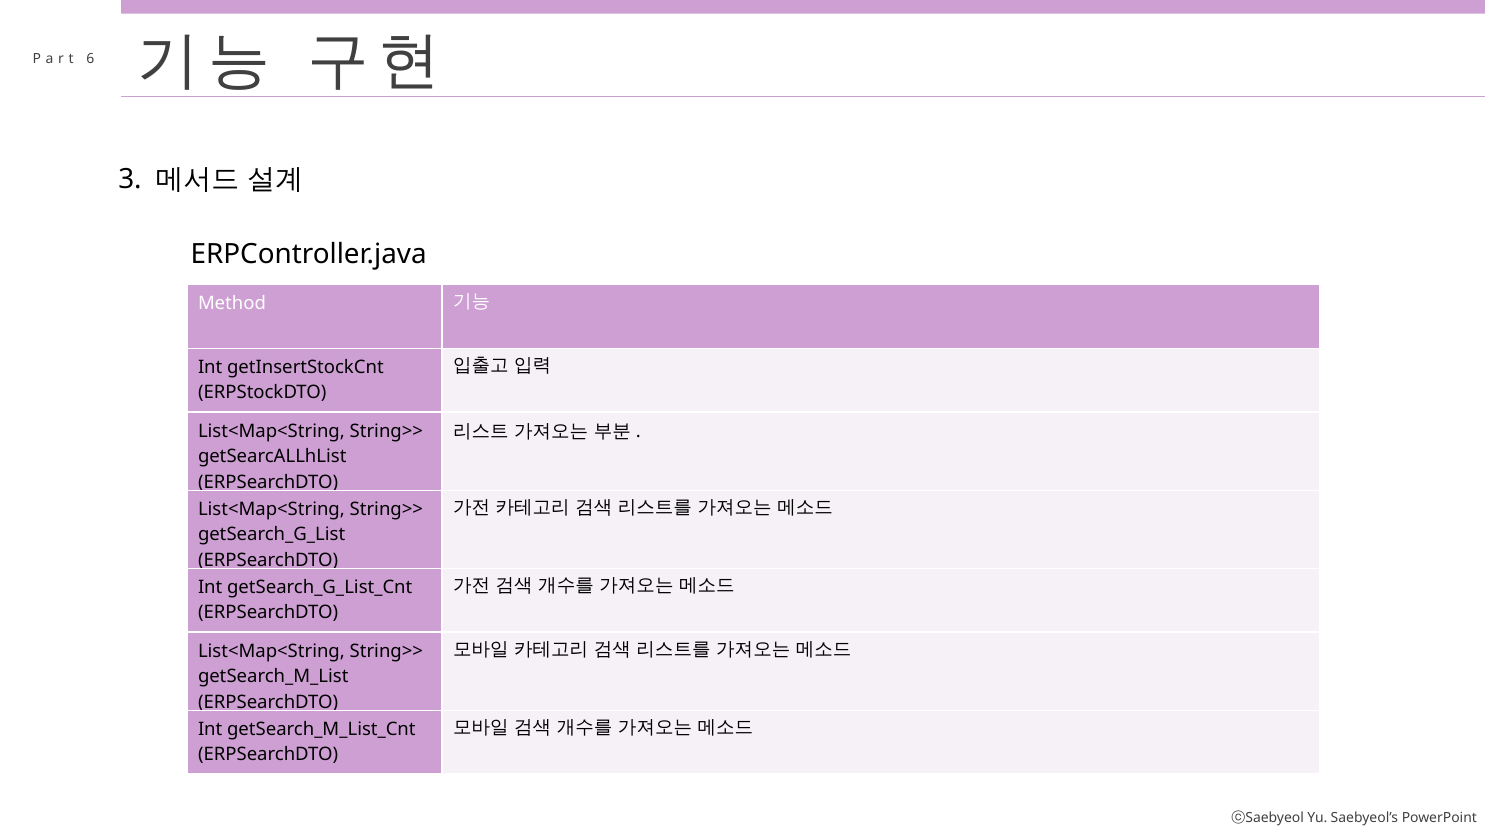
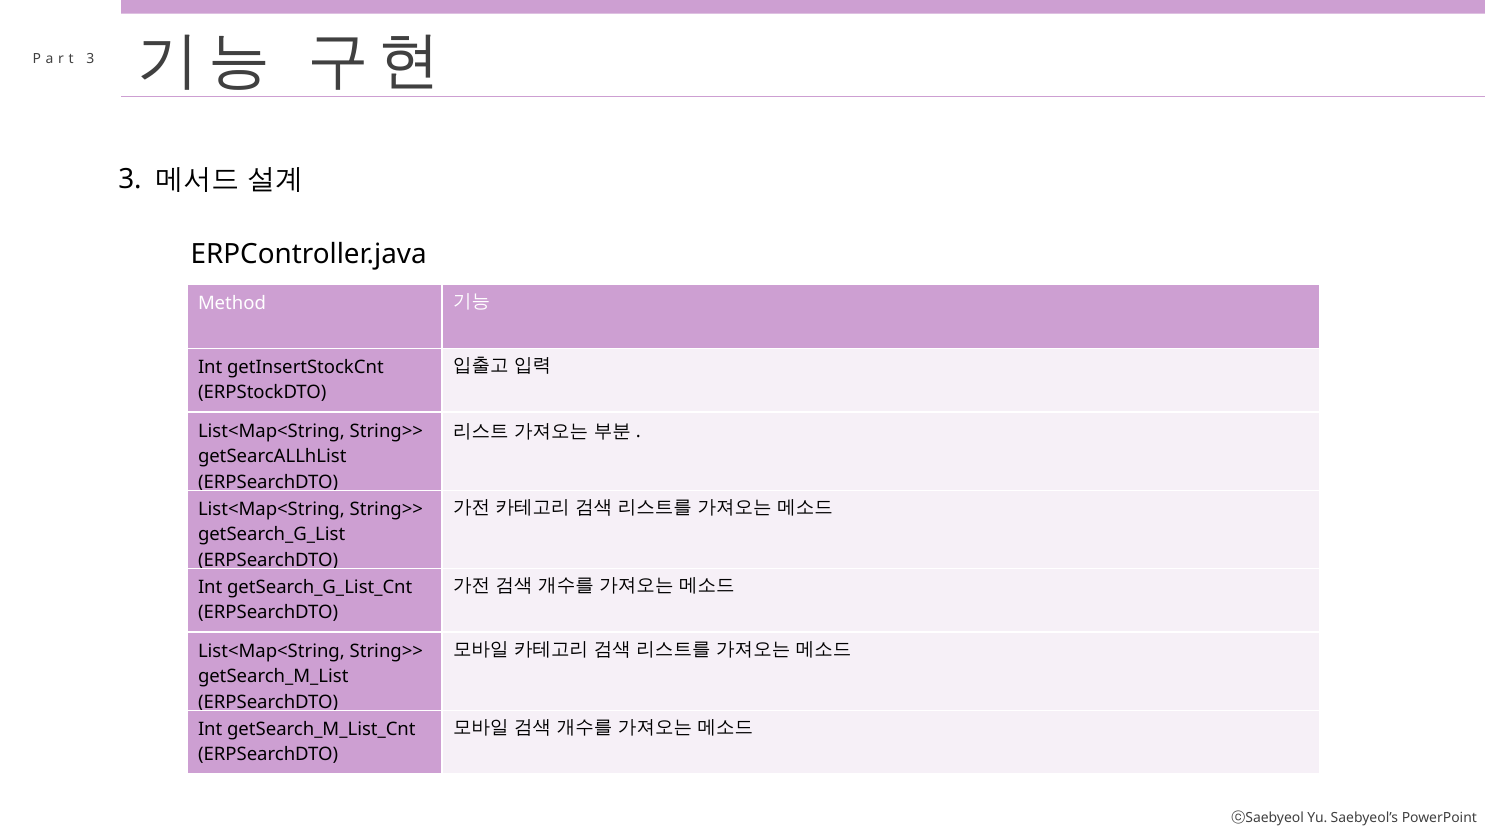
6: 6 -> 3 (90, 59)
